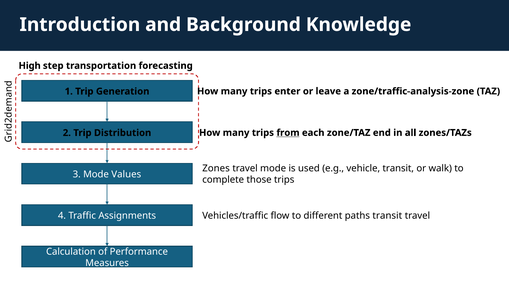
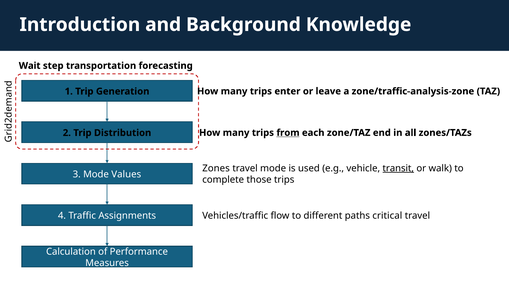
High: High -> Wait (30, 66)
transit underline: none -> present (398, 168)
paths transit: transit -> critical (387, 216)
